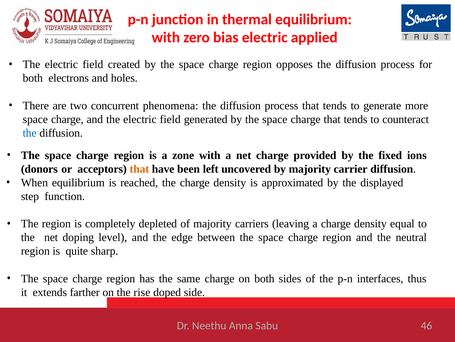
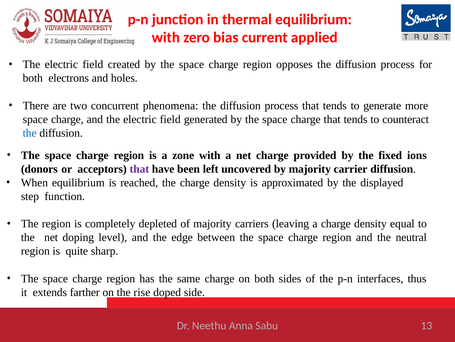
bias electric: electric -> current (265, 38)
that colour: orange -> purple (139, 169)
46: 46 -> 13 (426, 325)
